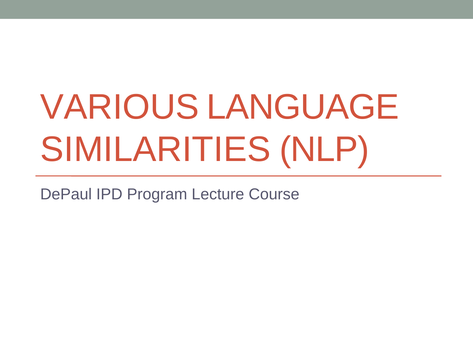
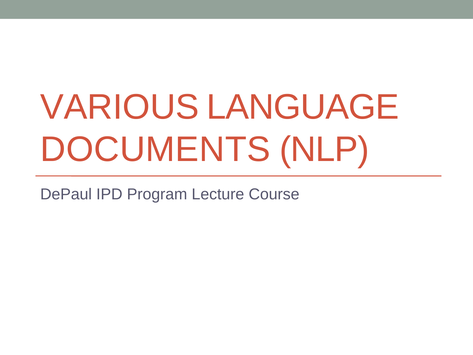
SIMILARITIES: SIMILARITIES -> DOCUMENTS (155, 149)
